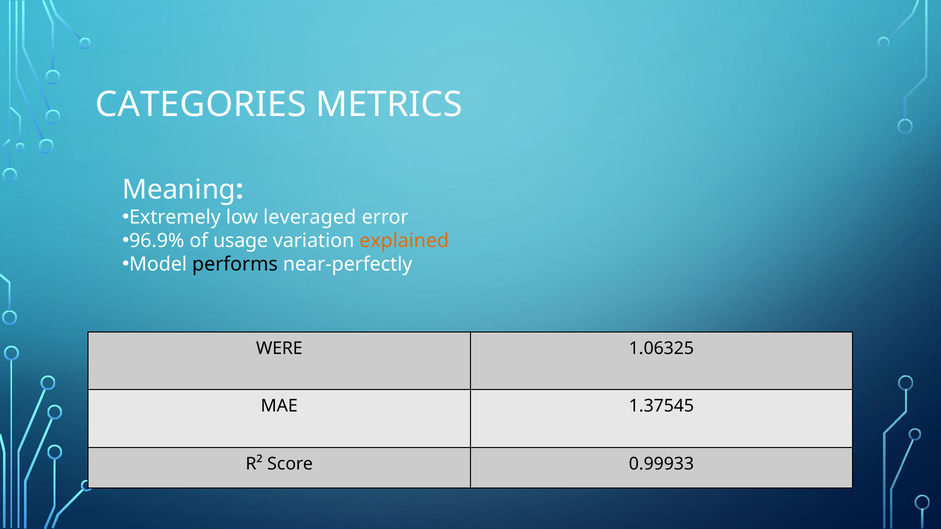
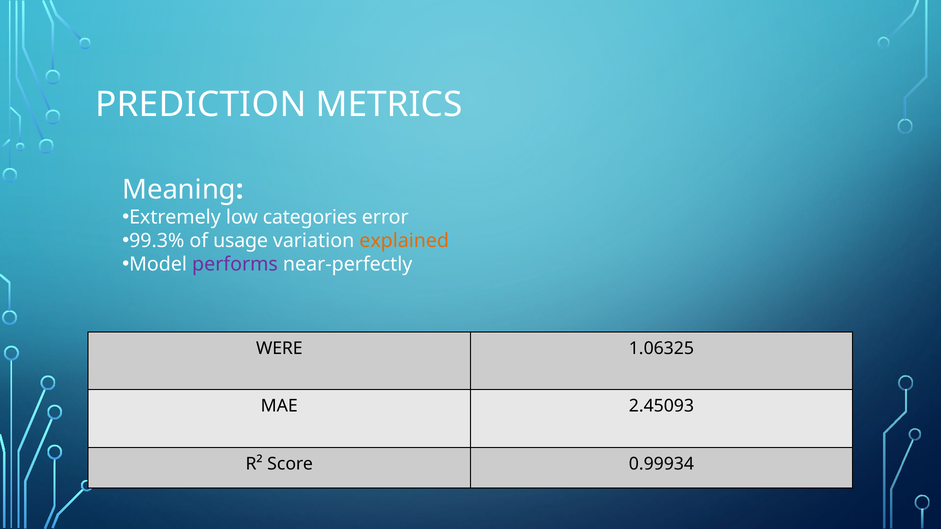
CATEGORIES: CATEGORIES -> PREDICTION (201, 105)
leveraged: leveraged -> categories (310, 217)
96.9%: 96.9% -> 99.3% (157, 241)
performs colour: black -> purple (235, 264)
1.37545: 1.37545 -> 2.45093 (661, 406)
0.99933: 0.99933 -> 0.99934 (661, 464)
